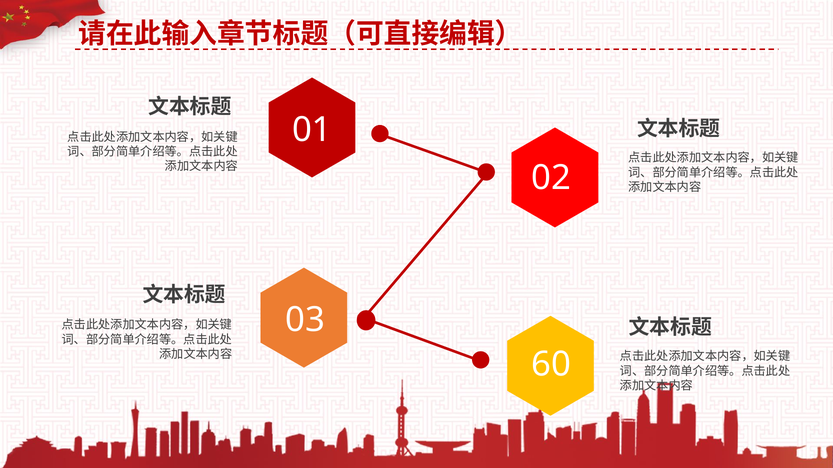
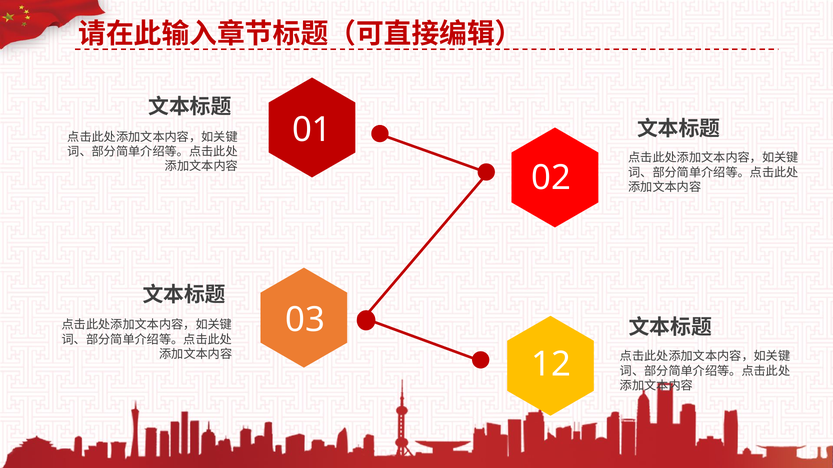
60: 60 -> 12 (551, 365)
